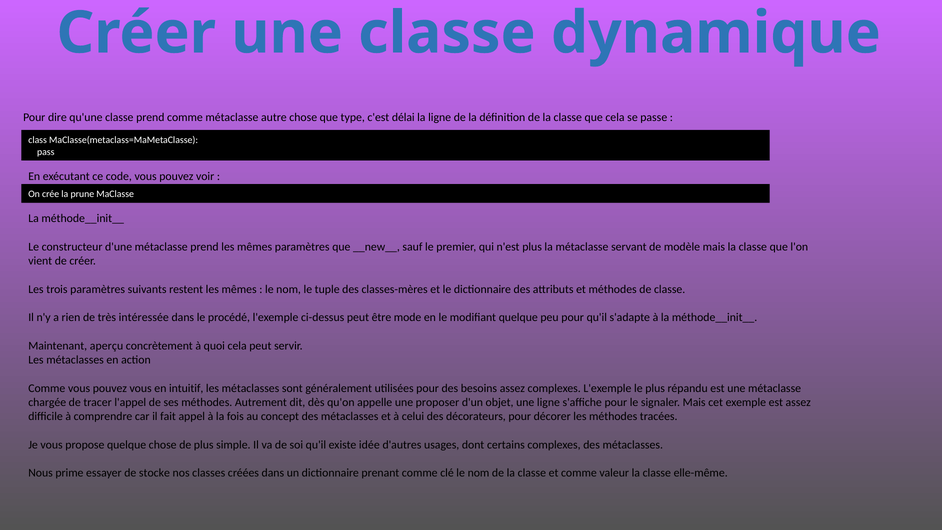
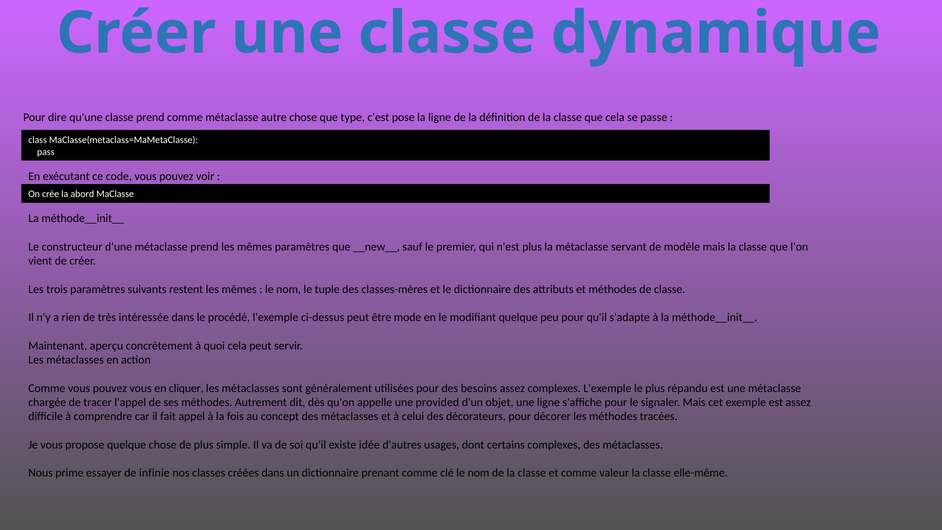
délai: délai -> pose (403, 117)
prune: prune -> abord (82, 194)
intuitif: intuitif -> cliquer (186, 388)
proposer: proposer -> provided (437, 402)
stocke: stocke -> infinie (154, 473)
